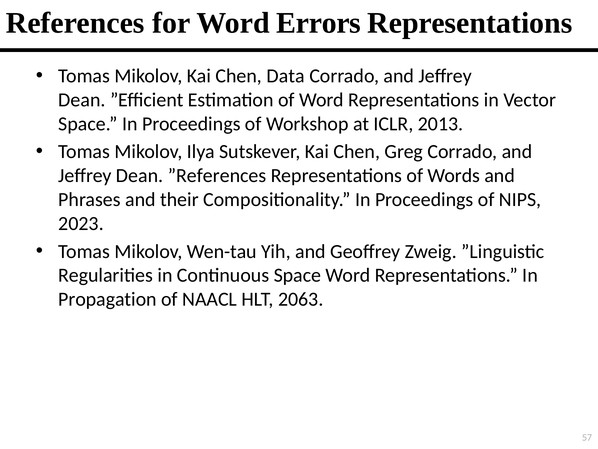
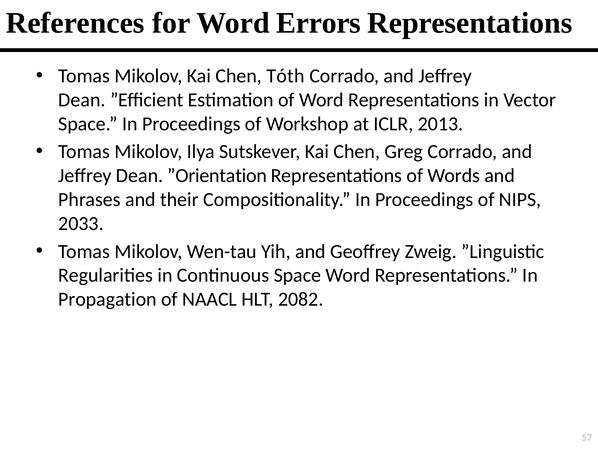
Data: Data -> Tóth (286, 76)
”References: ”References -> ”Orientation (217, 175)
2023: 2023 -> 2033 (81, 223)
2063: 2063 -> 2082 (301, 299)
